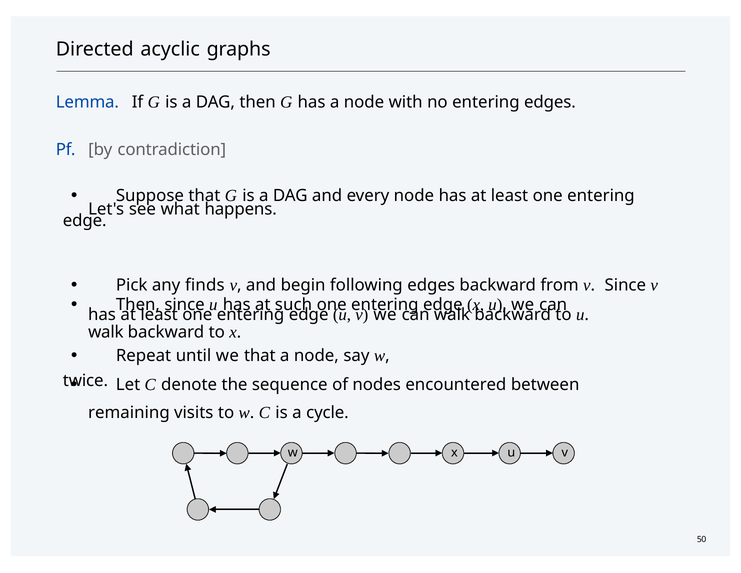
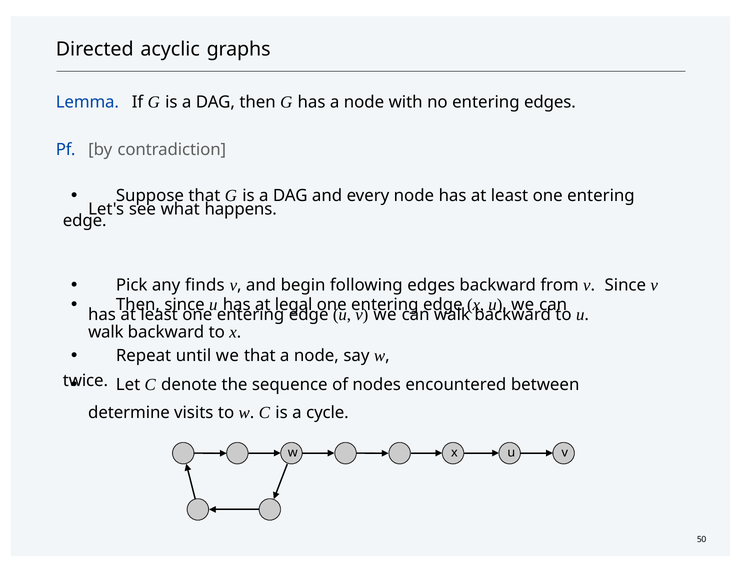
such: such -> legal (294, 304)
remaining: remaining -> determine (129, 412)
